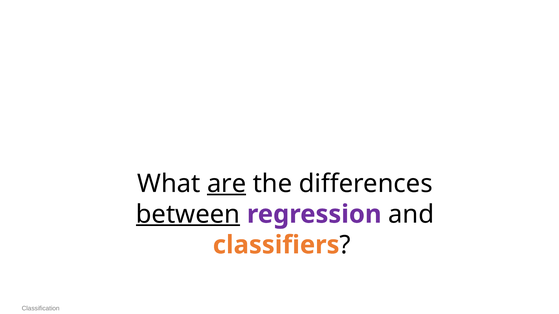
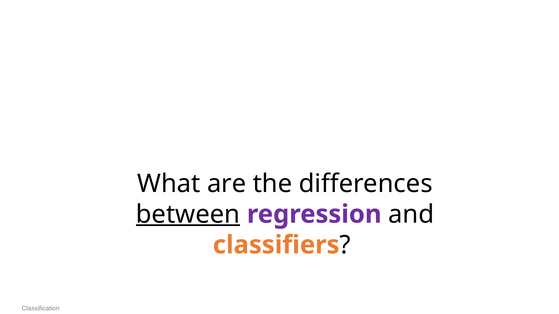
are underline: present -> none (227, 184)
